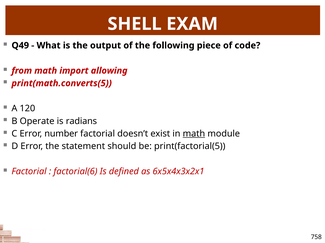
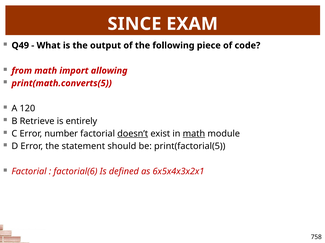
SHELL: SHELL -> SINCE (134, 24)
Operate: Operate -> Retrieve (37, 121)
radians: radians -> entirely (81, 121)
doesn’t underline: none -> present (133, 134)
